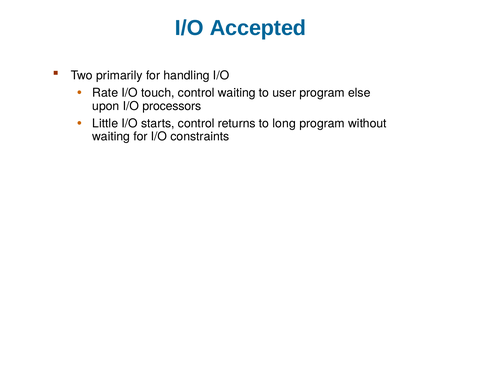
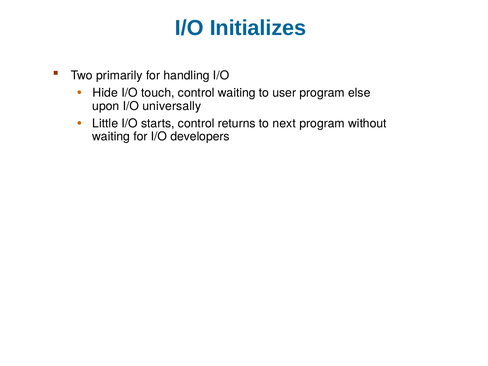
Accepted: Accepted -> Initializes (258, 28)
Rate: Rate -> Hide (105, 93)
processors: processors -> universally (172, 106)
long: long -> next (284, 123)
constraints: constraints -> developers (200, 137)
